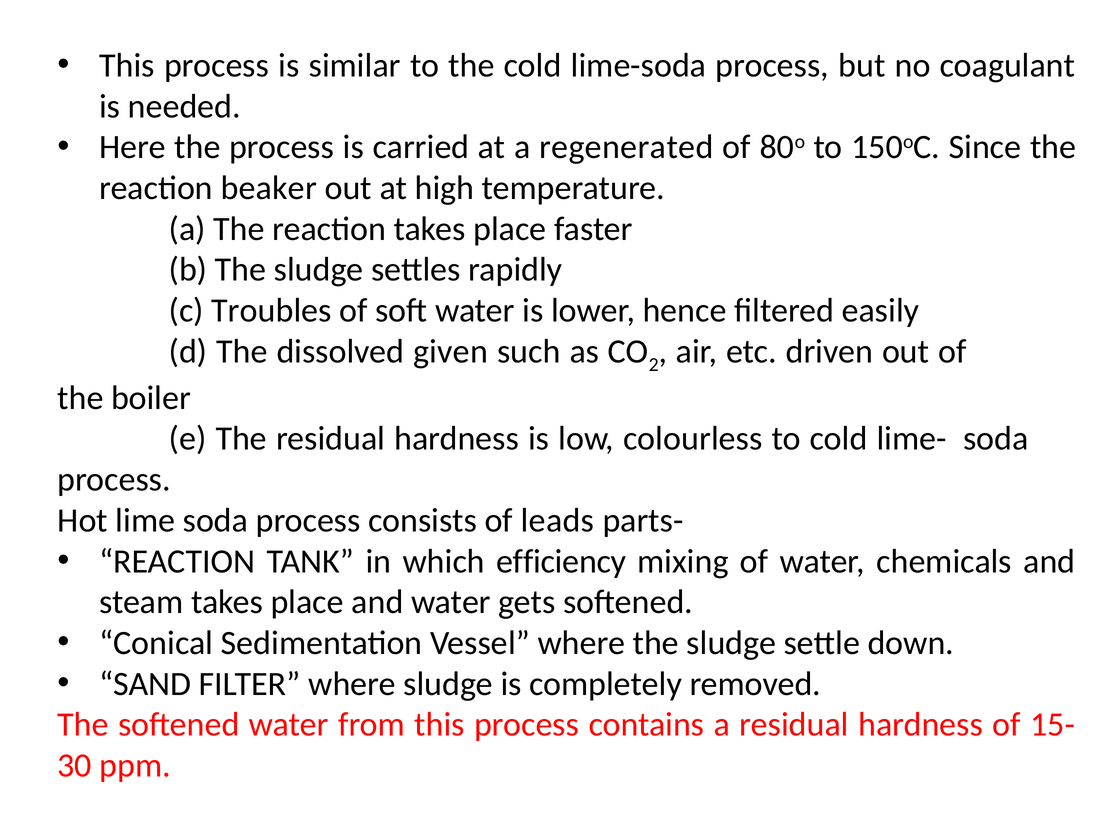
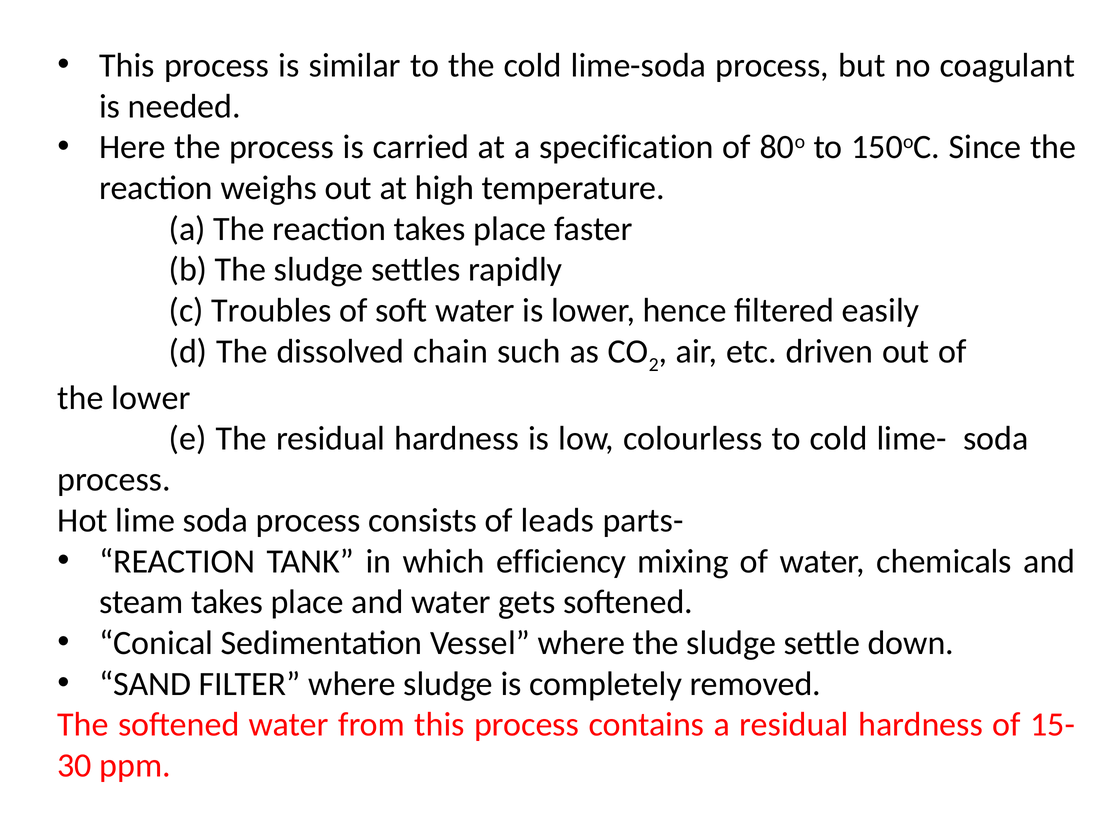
regenerated: regenerated -> specification (626, 147)
beaker: beaker -> weighs (269, 188)
given: given -> chain (451, 352)
the boiler: boiler -> lower (151, 398)
